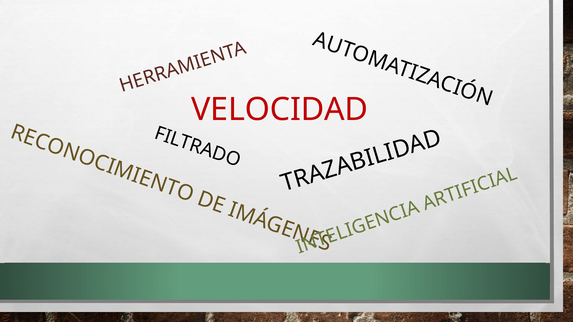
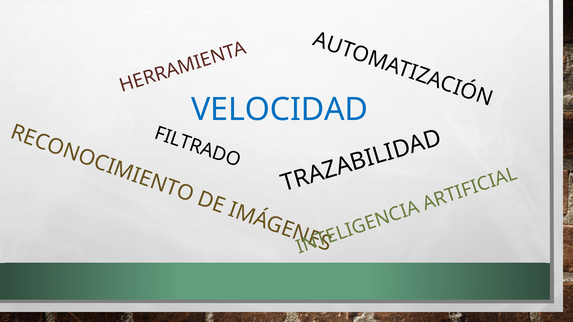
VELOCIDAD colour: red -> blue (280, 110)
